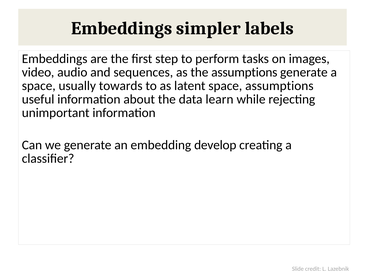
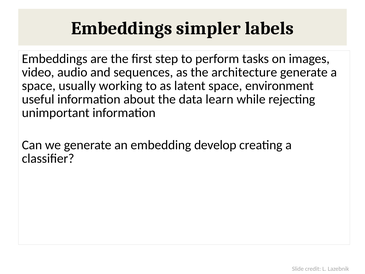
the assumptions: assumptions -> architecture (244, 72)
towards: towards -> working (121, 86)
space assumptions: assumptions -> environment (279, 86)
